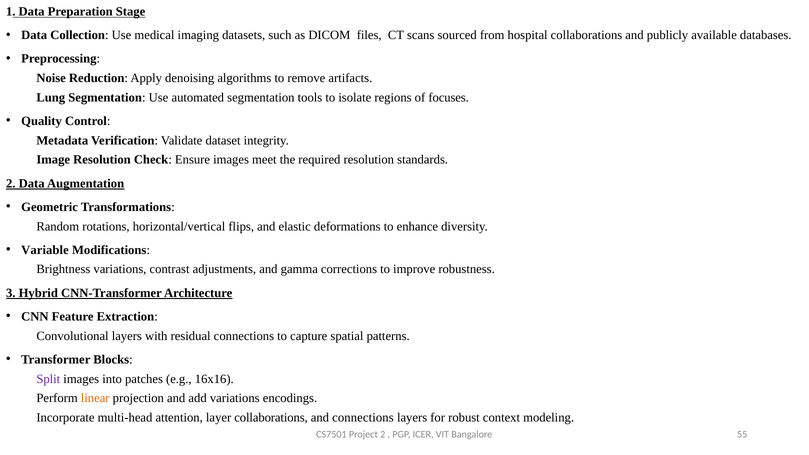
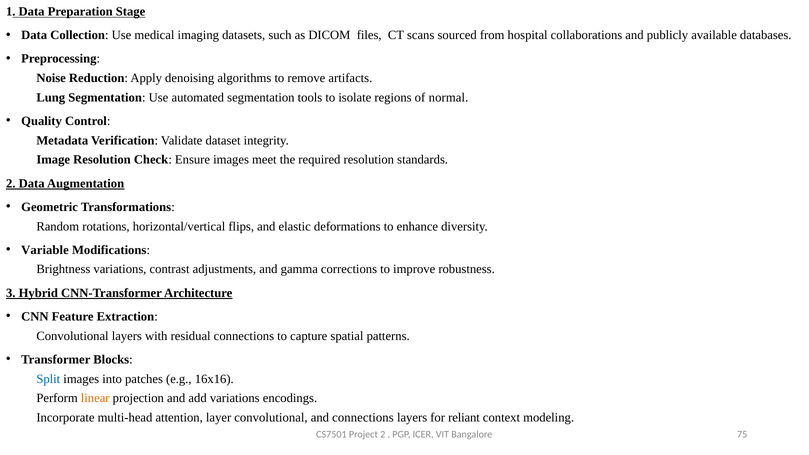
focuses: focuses -> normal (449, 97)
Split colour: purple -> blue (48, 379)
layer collaborations: collaborations -> convolutional (271, 418)
robust: robust -> reliant (464, 418)
55: 55 -> 75 (742, 434)
